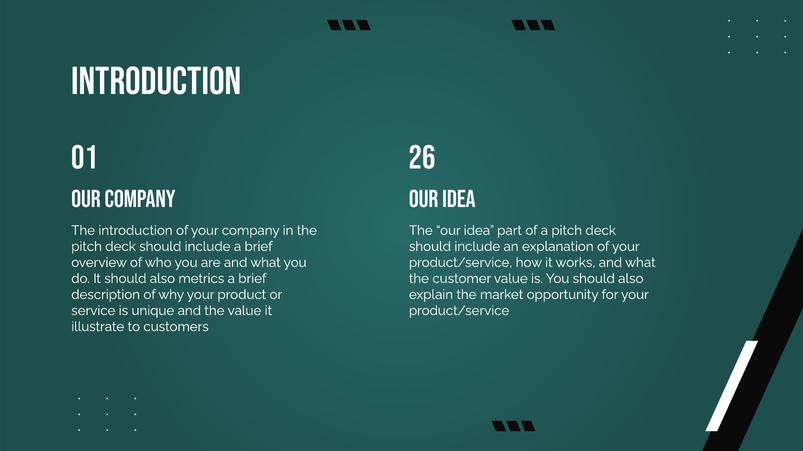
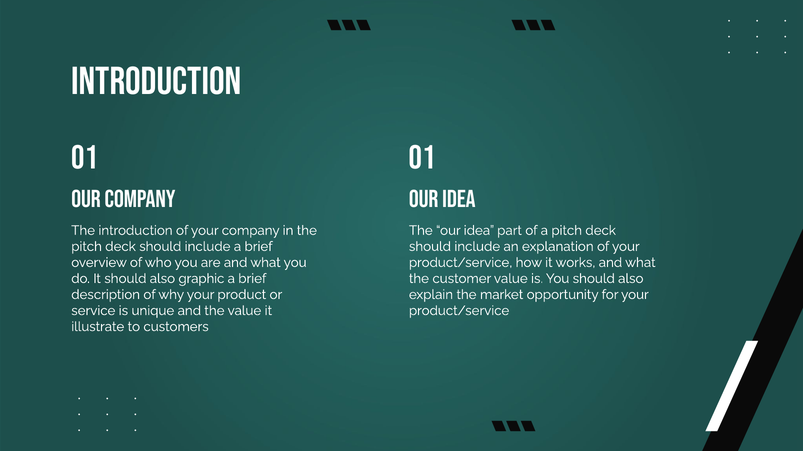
01 26: 26 -> 01 (422, 158)
metrics: metrics -> graphic (201, 279)
